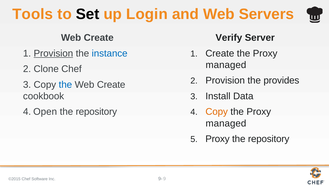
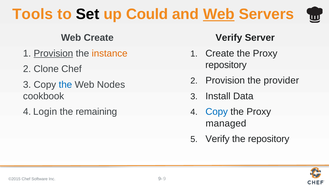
Login: Login -> Could (147, 14)
Web underline: none -> present (219, 14)
instance colour: blue -> orange (110, 53)
managed: managed -> repository (226, 65)
provides: provides -> provider (281, 81)
Create: Create -> Nodes (111, 85)
Open: Open -> Login (45, 112)
repository: repository -> remaining (96, 112)
Copy colour: orange -> blue (217, 112)
Proxy: Proxy -> Verify (217, 139)
